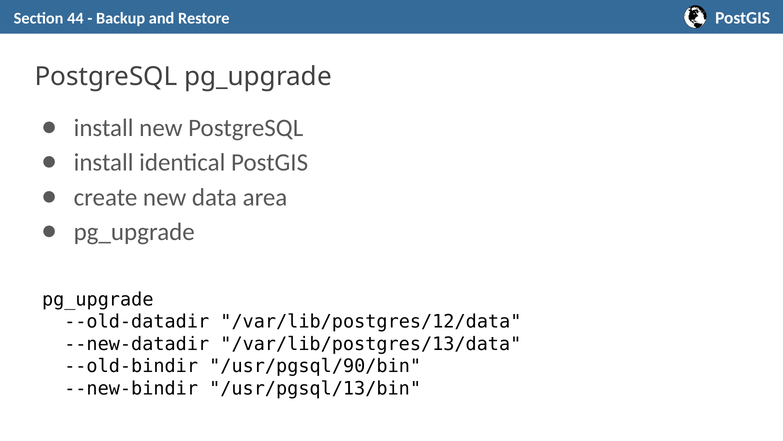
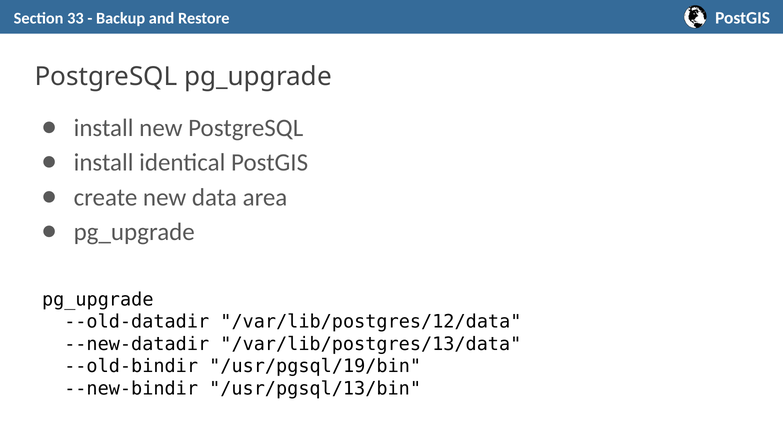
44: 44 -> 33 (75, 18)
/usr/pgsql/90/bin: /usr/pgsql/90/bin -> /usr/pgsql/19/bin (315, 366)
